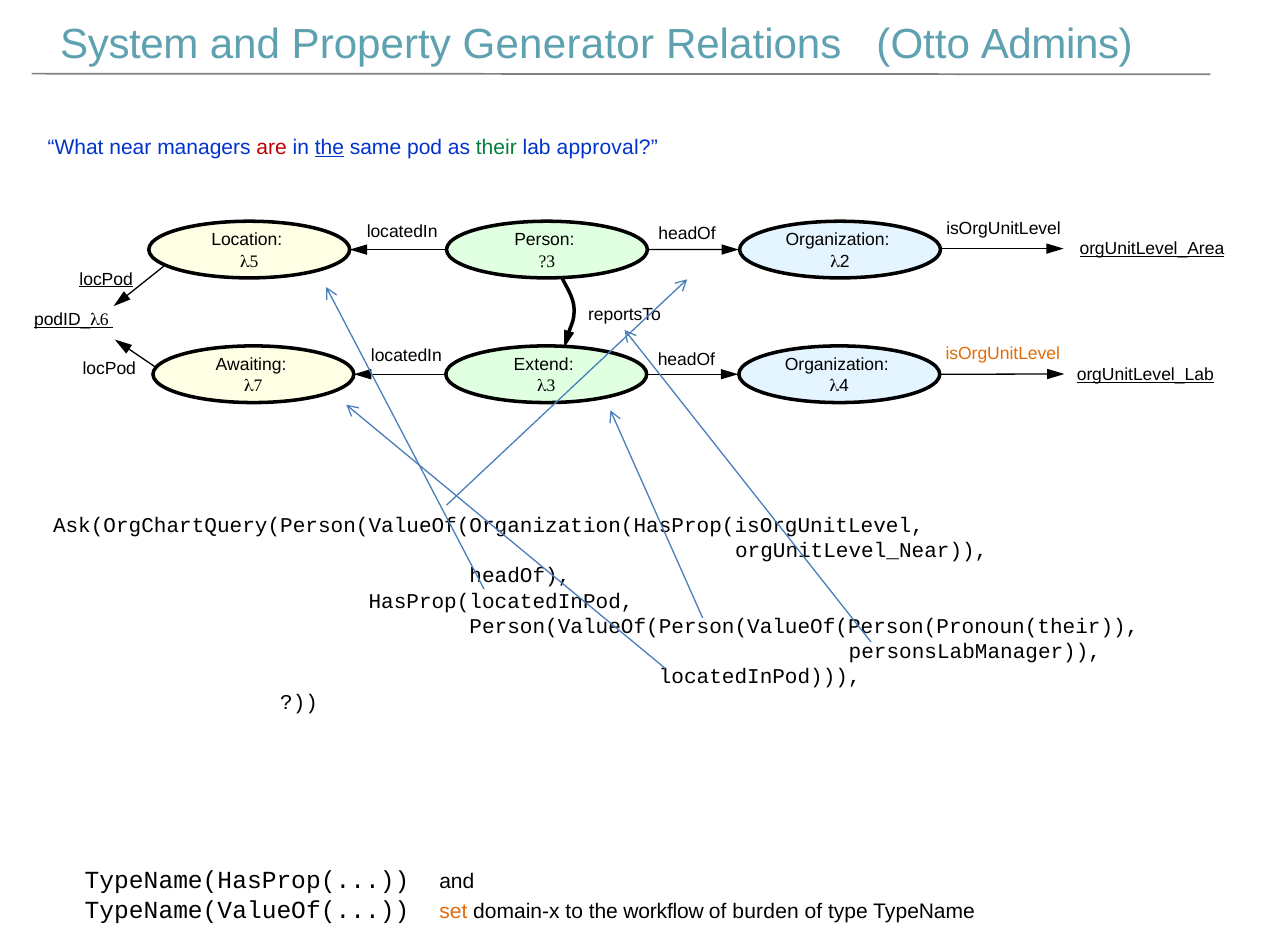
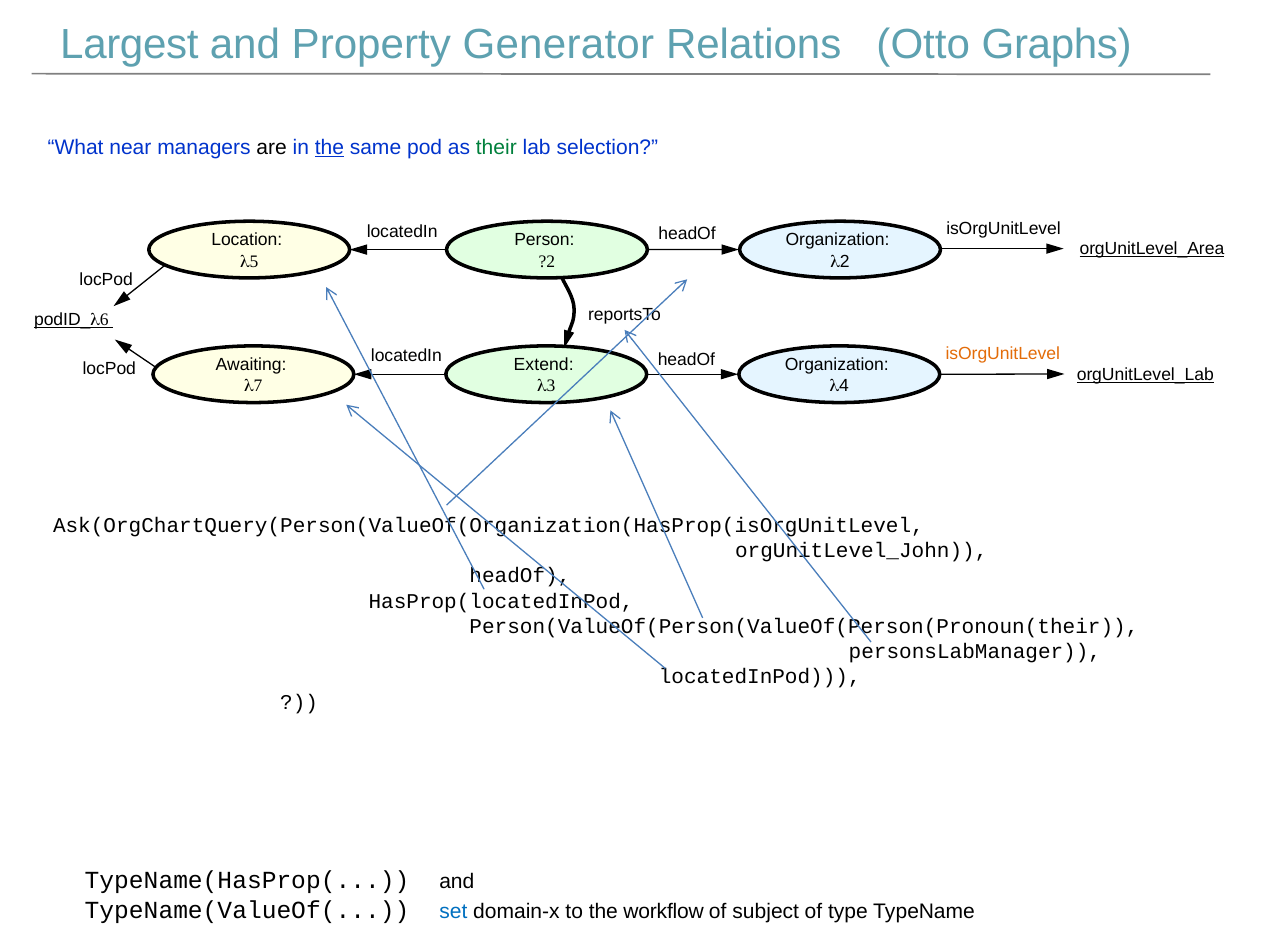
System: System -> Largest (129, 45)
Admins: Admins -> Graphs (1057, 45)
are colour: red -> black (272, 147)
approval: approval -> selection (607, 147)
?3: ?3 -> ?2 (547, 261)
locPod underline: present -> none (106, 279)
orgUnitLevel_Near: orgUnitLevel_Near -> orgUnitLevel_John (861, 551)
set colour: orange -> blue (453, 912)
burden: burden -> subject (766, 912)
